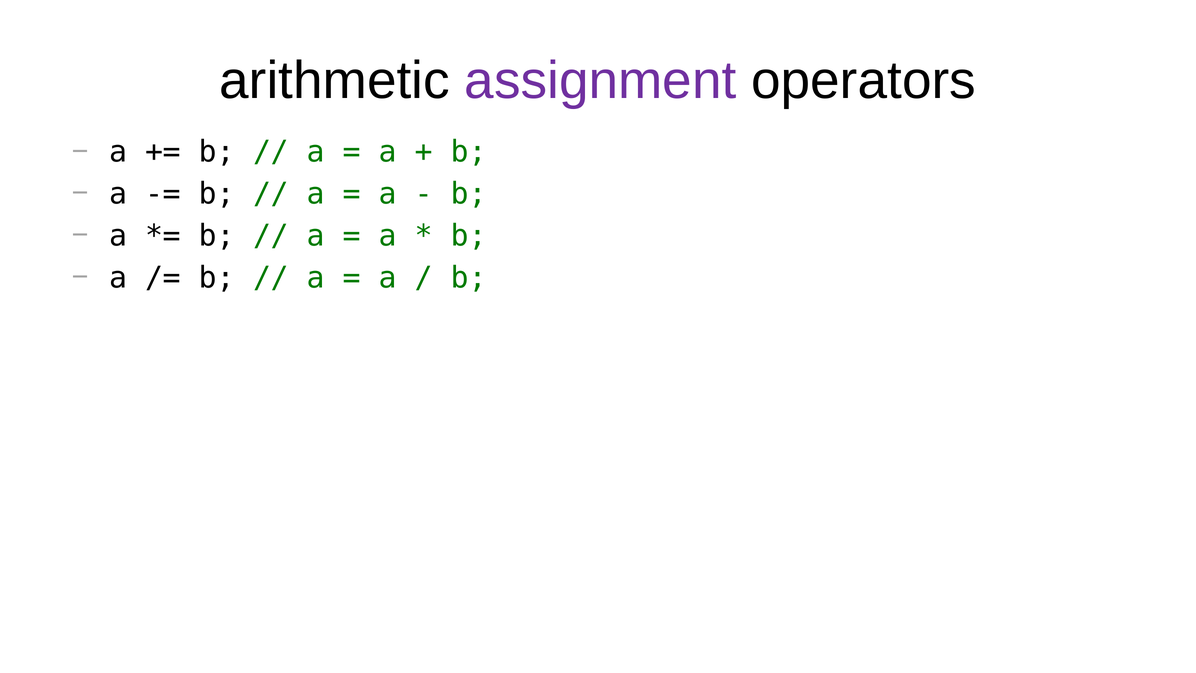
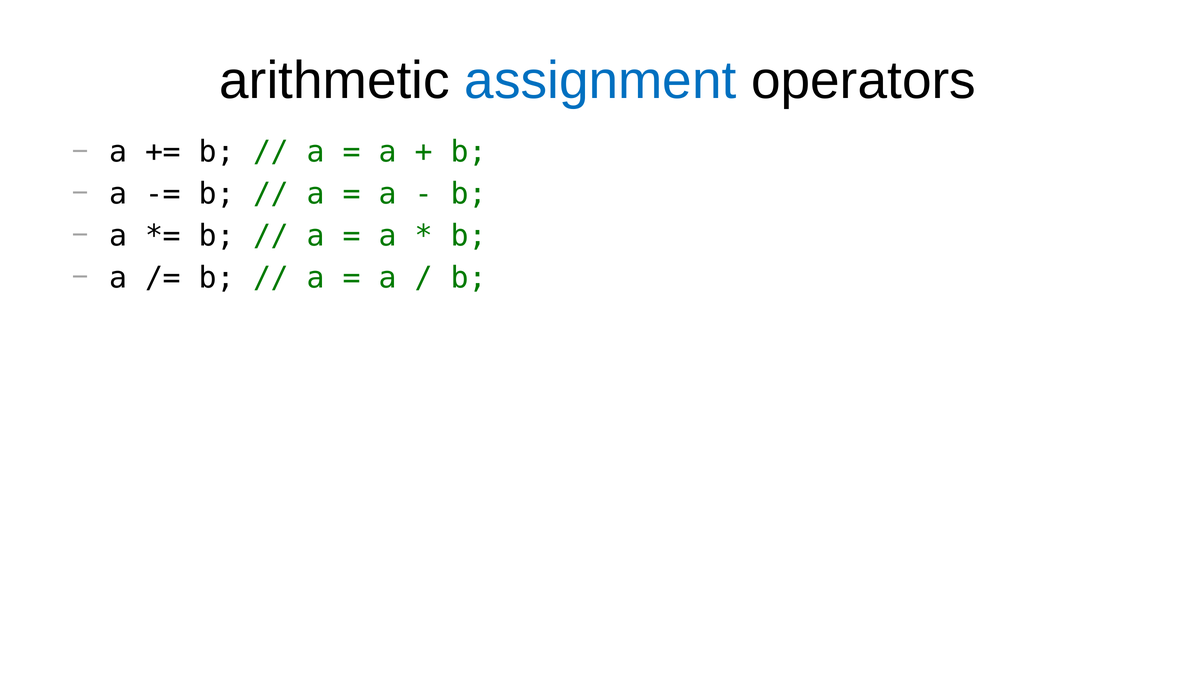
assignment colour: purple -> blue (600, 81)
